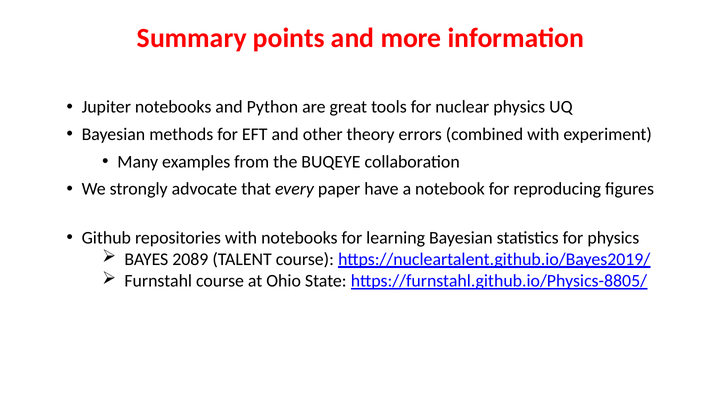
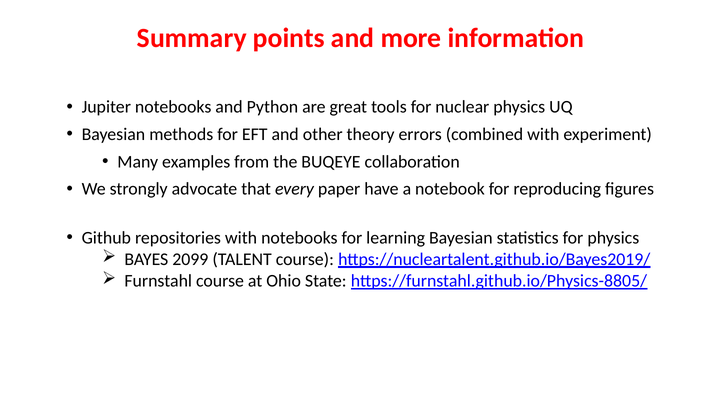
2089: 2089 -> 2099 (190, 259)
